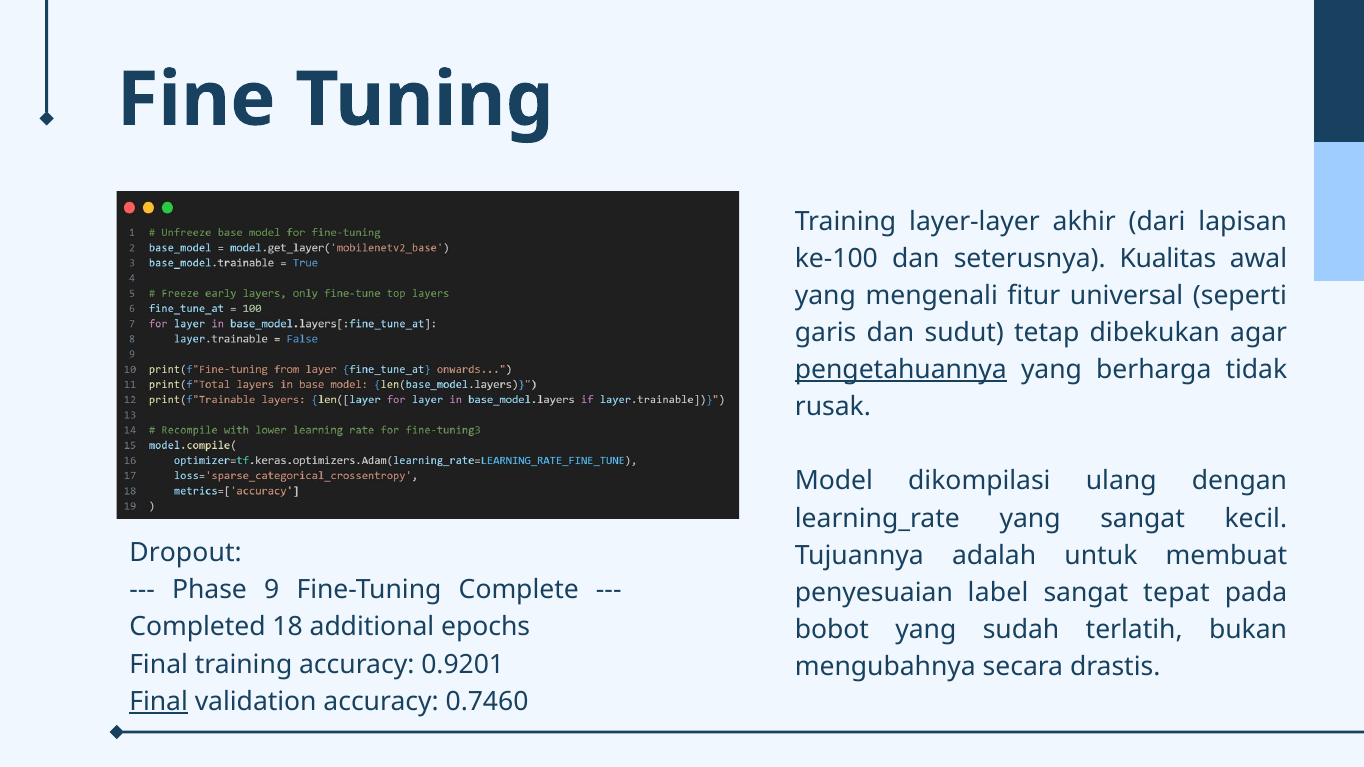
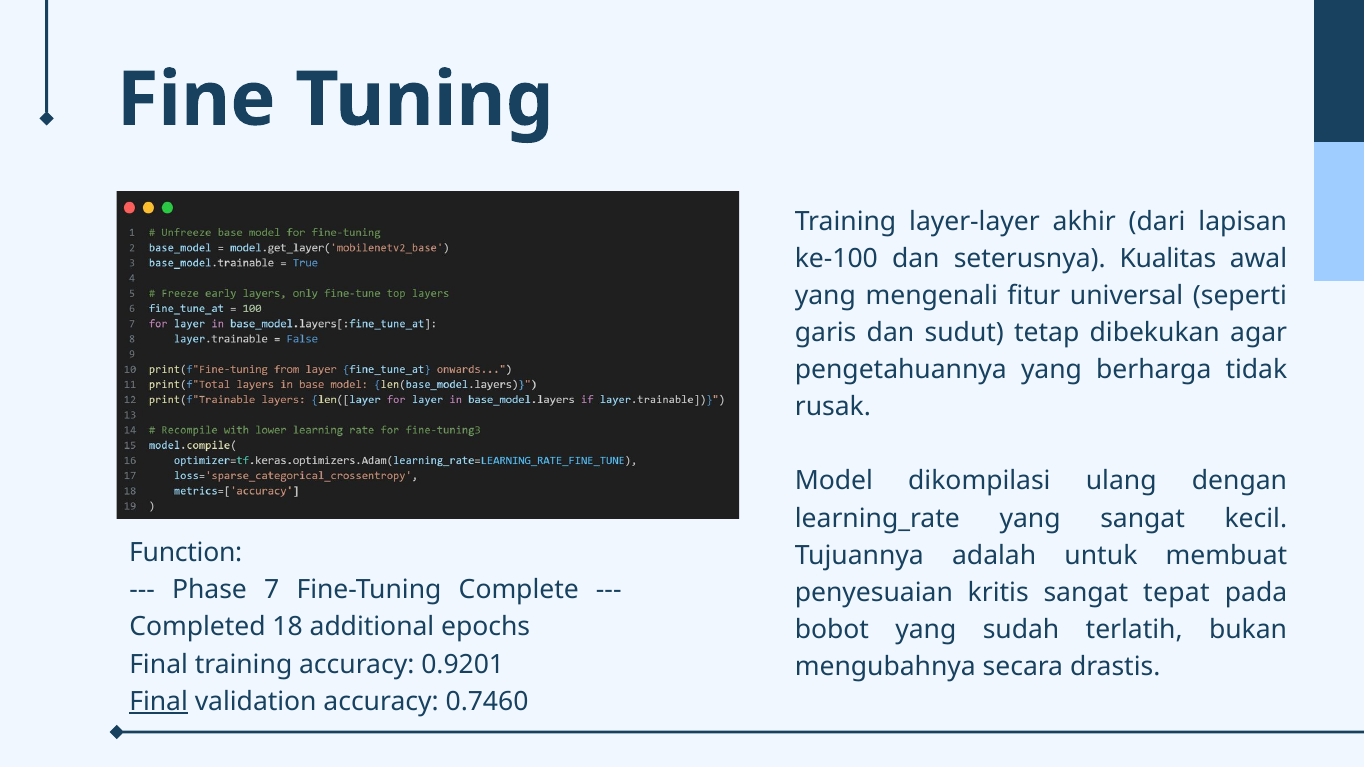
pengetahuannya underline: present -> none (901, 370)
Dropout: Dropout -> Function (186, 553)
9: 9 -> 7 (272, 590)
label: label -> kritis (998, 593)
